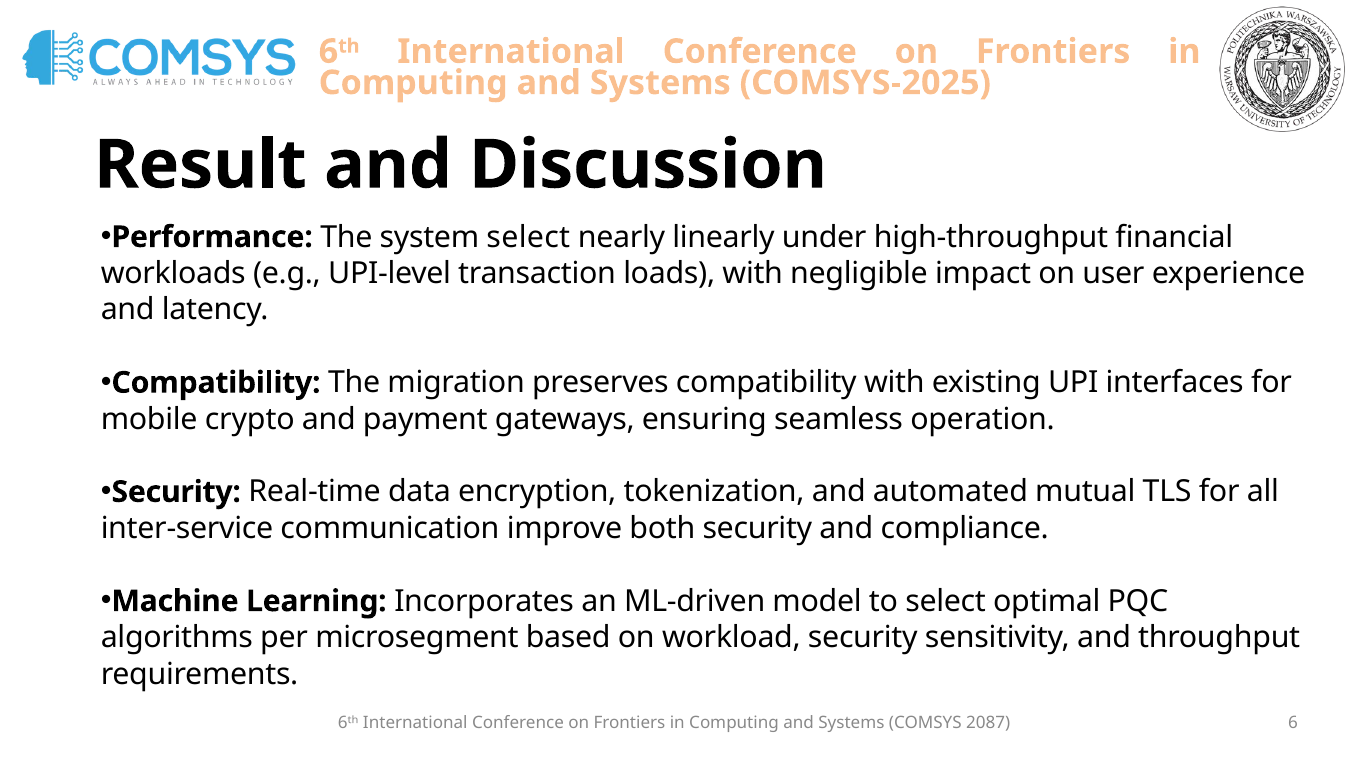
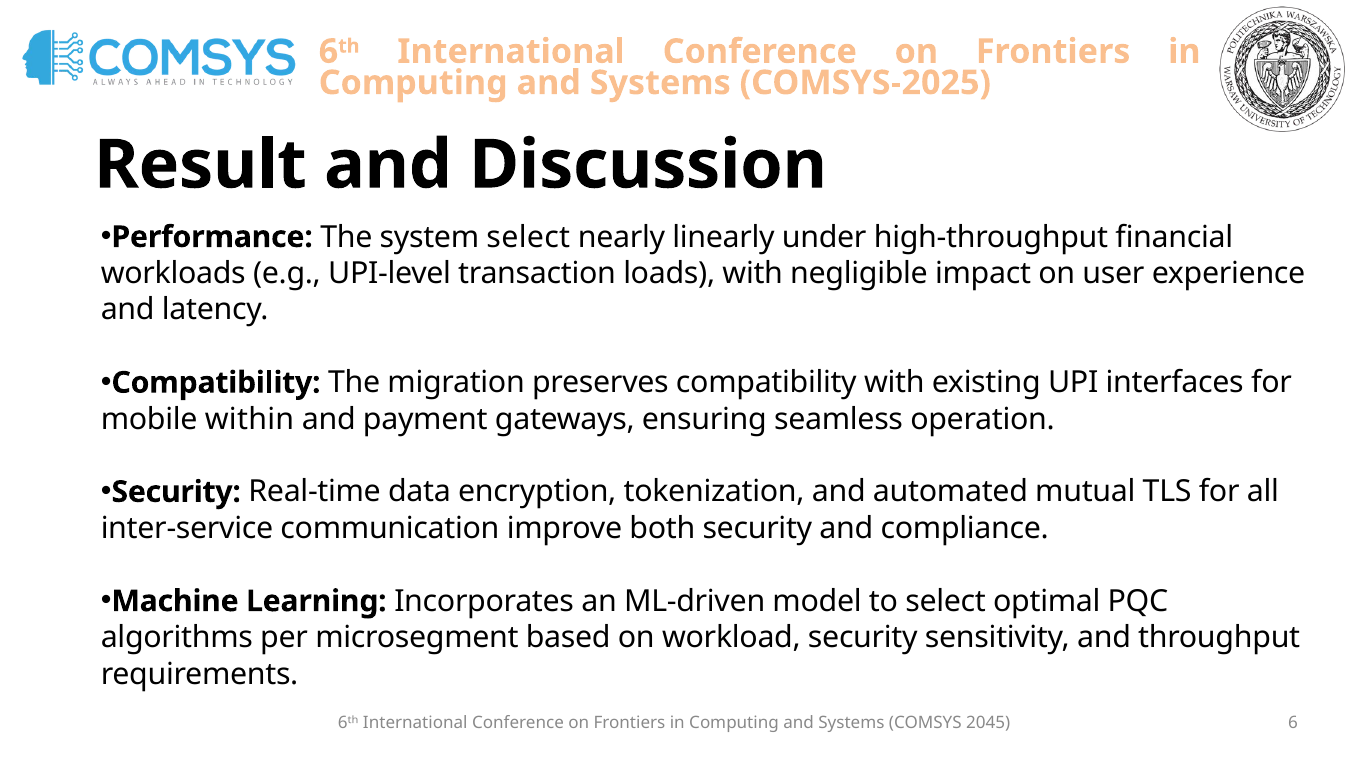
crypto: crypto -> within (250, 419)
2087: 2087 -> 2045 (988, 723)
